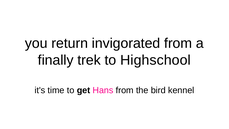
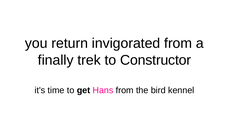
Highschool: Highschool -> Constructor (156, 60)
